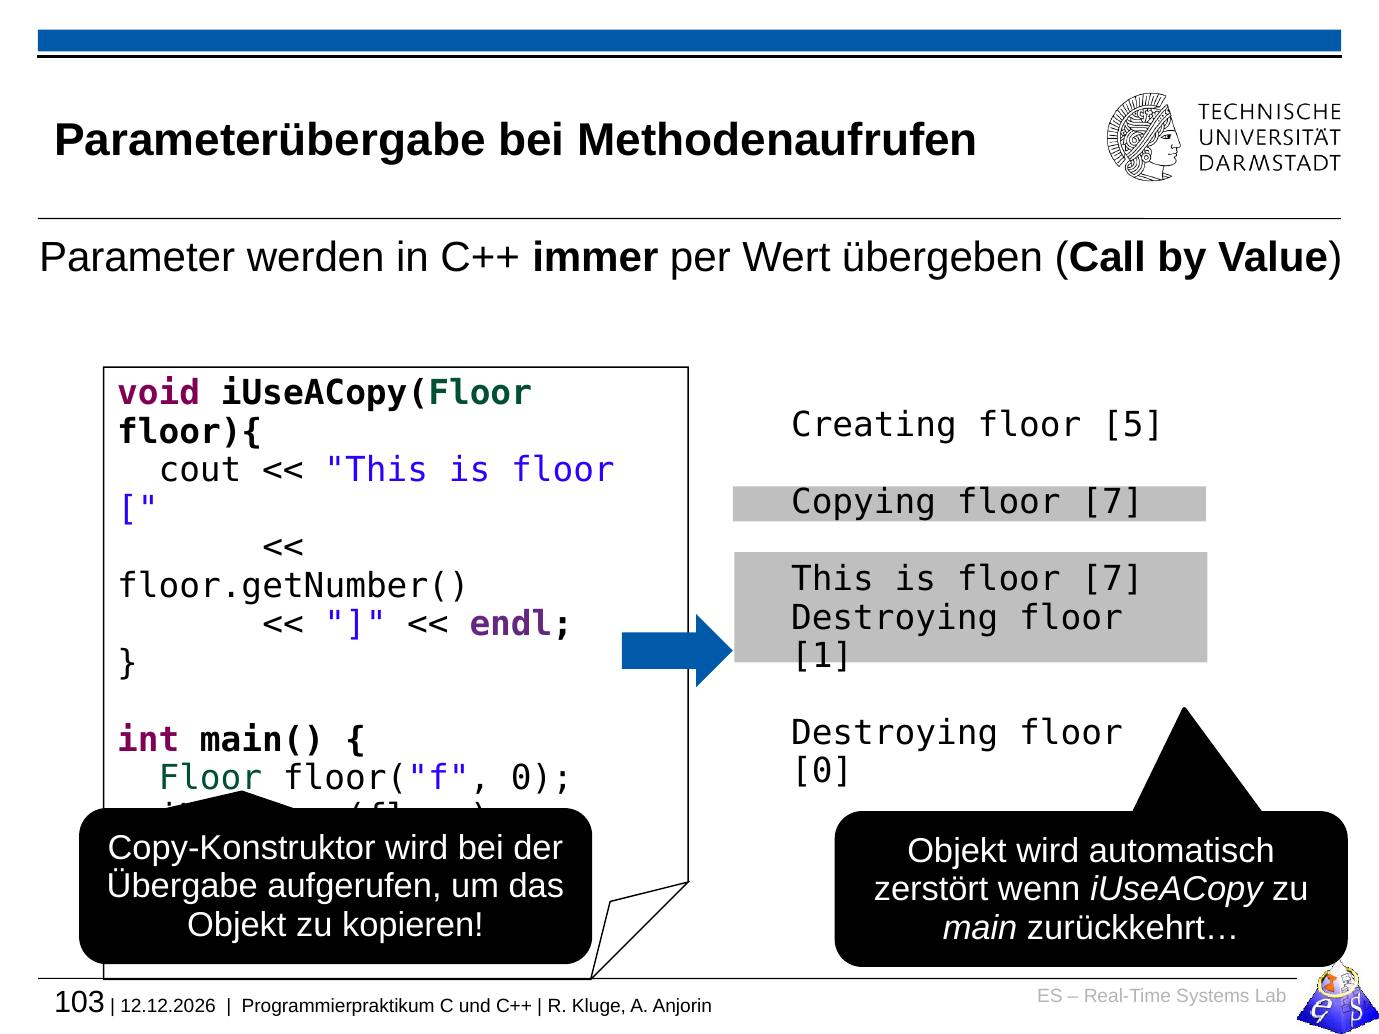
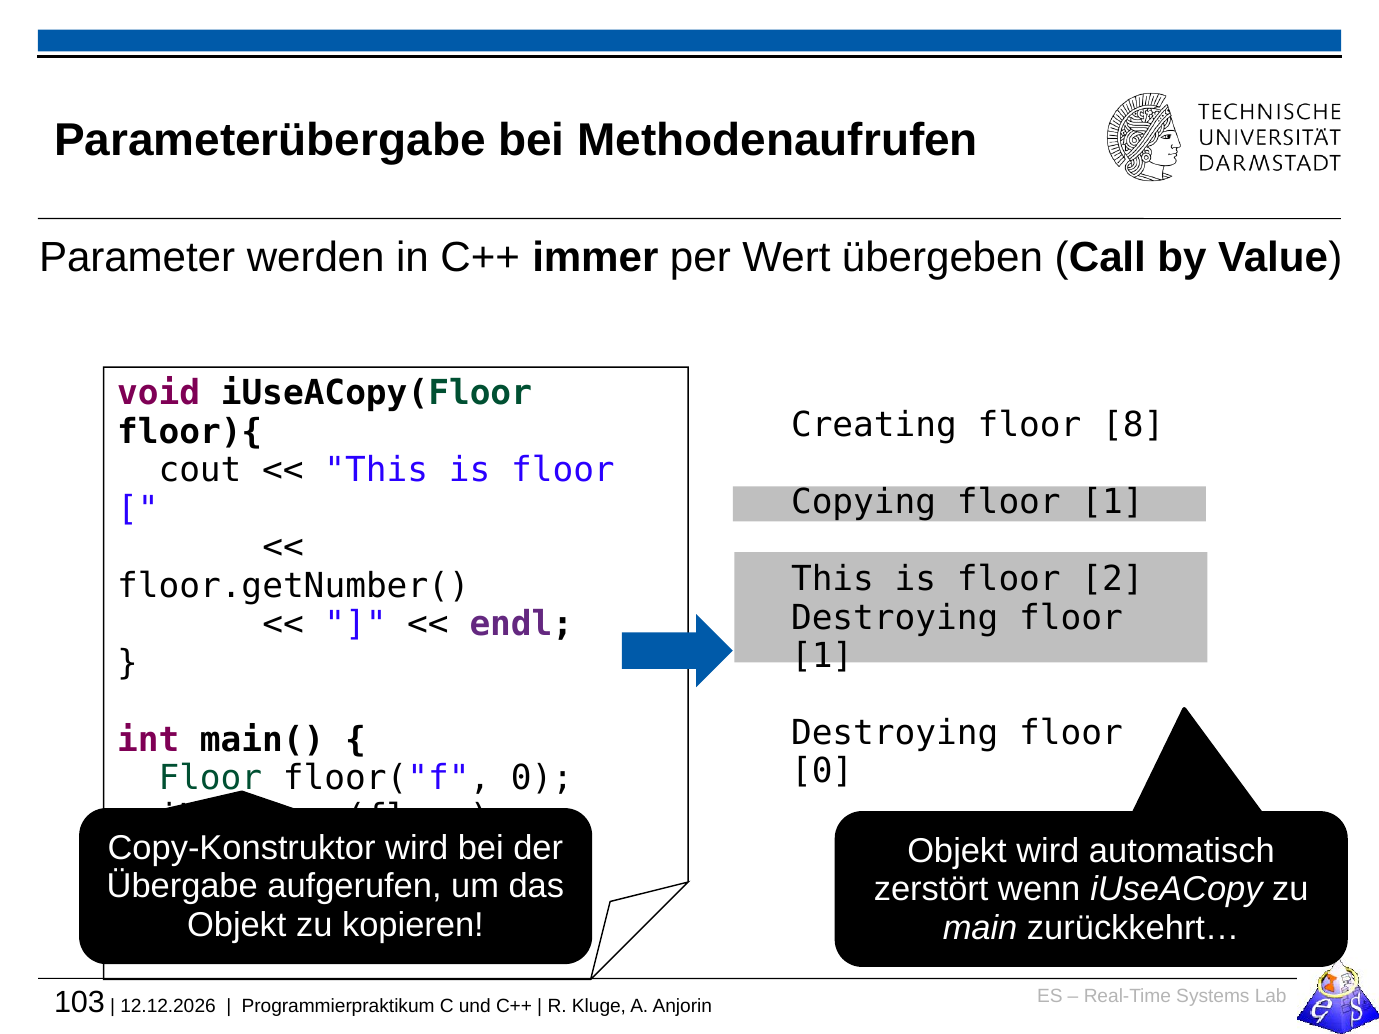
5: 5 -> 8 (1133, 426)
Copying floor 7: 7 -> 1 (1113, 502)
is floor 7: 7 -> 2 (1113, 579)
